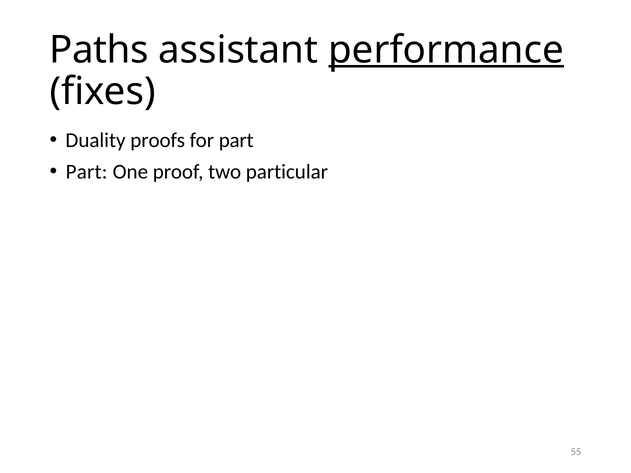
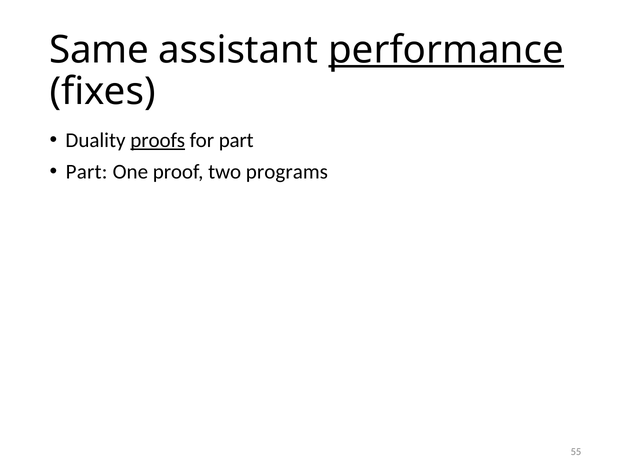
Paths: Paths -> Same (99, 50)
proofs underline: none -> present (158, 140)
particular: particular -> programs (287, 172)
